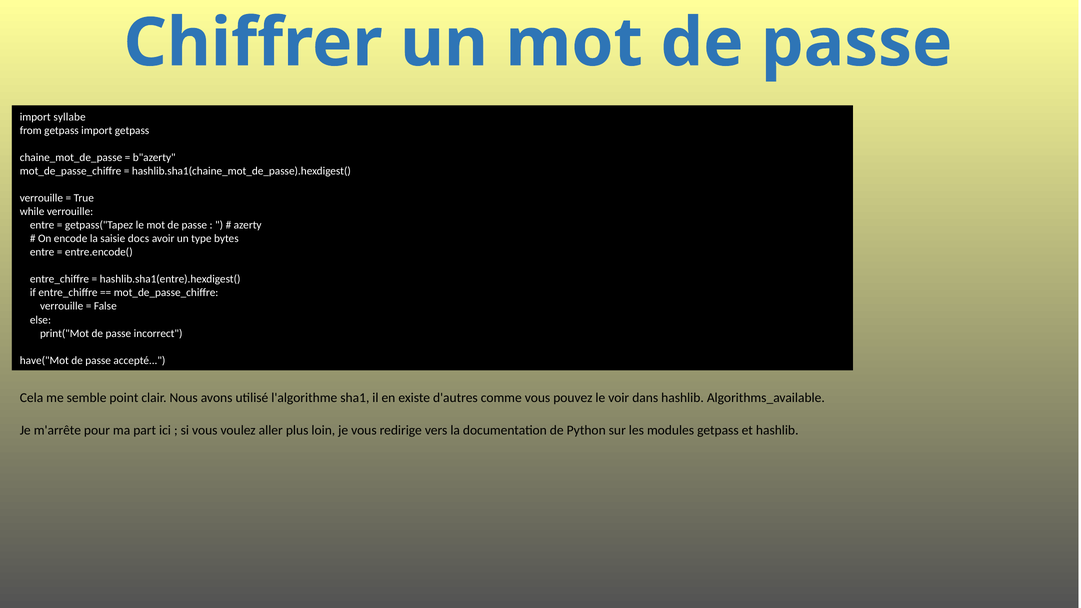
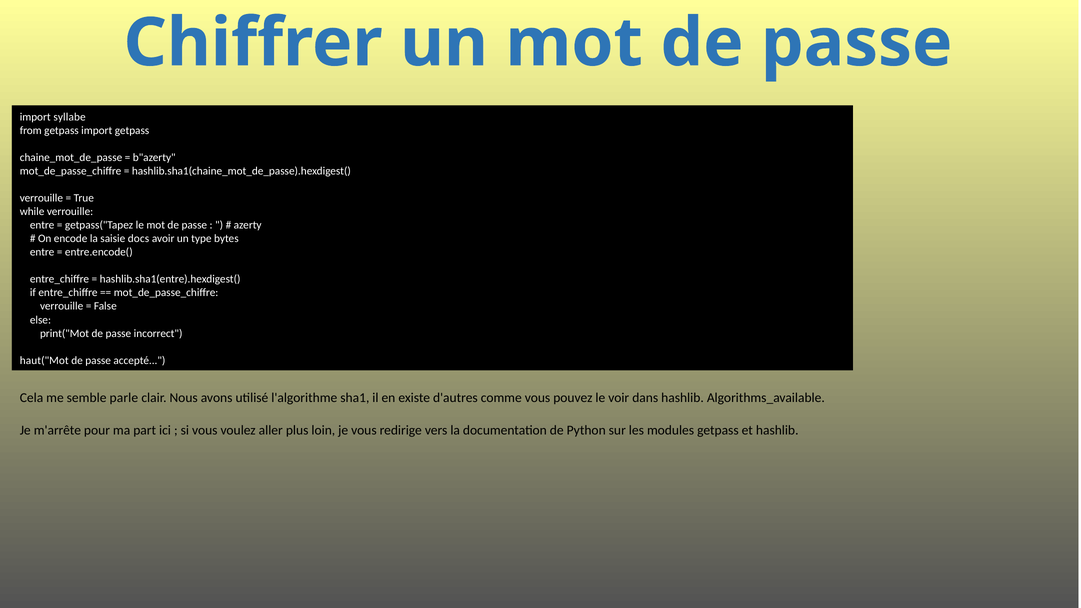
have("Mot: have("Mot -> haut("Mot (44, 360)
point: point -> parle (124, 398)
